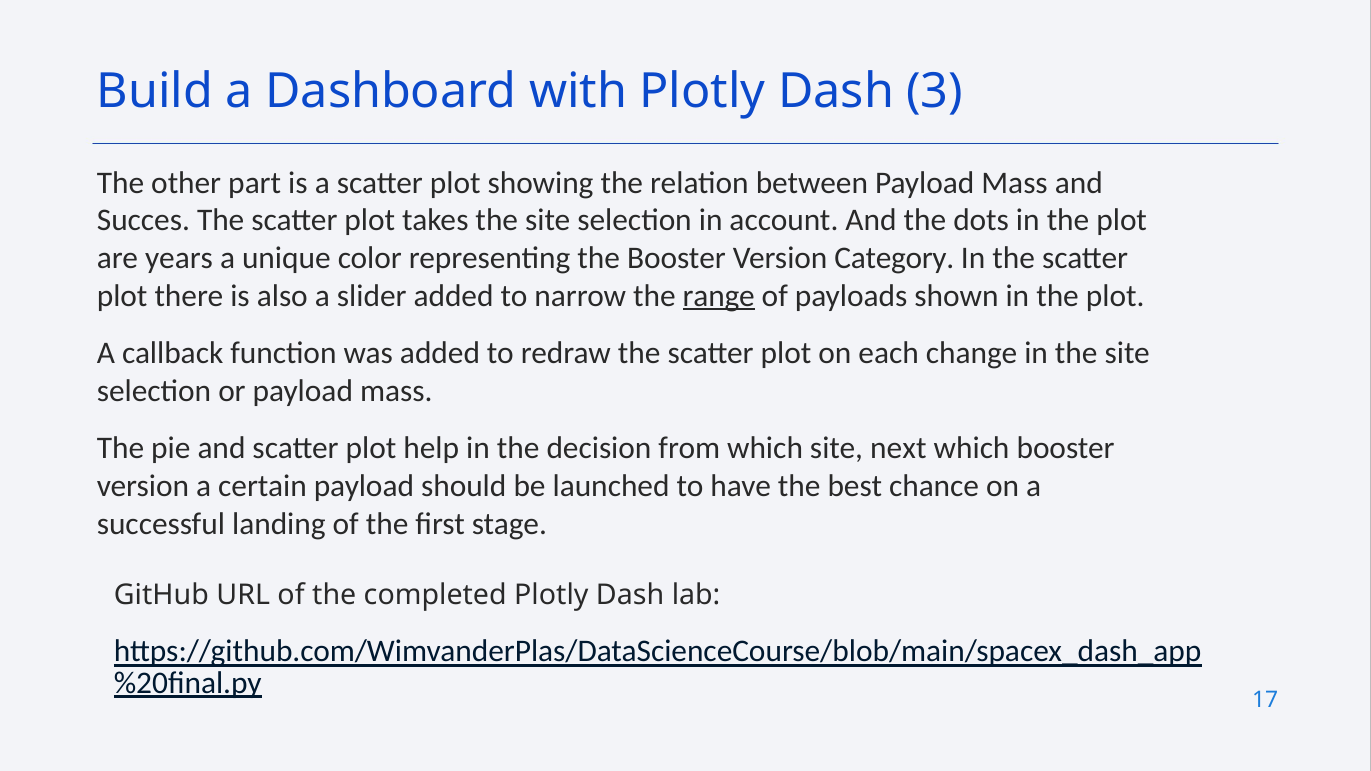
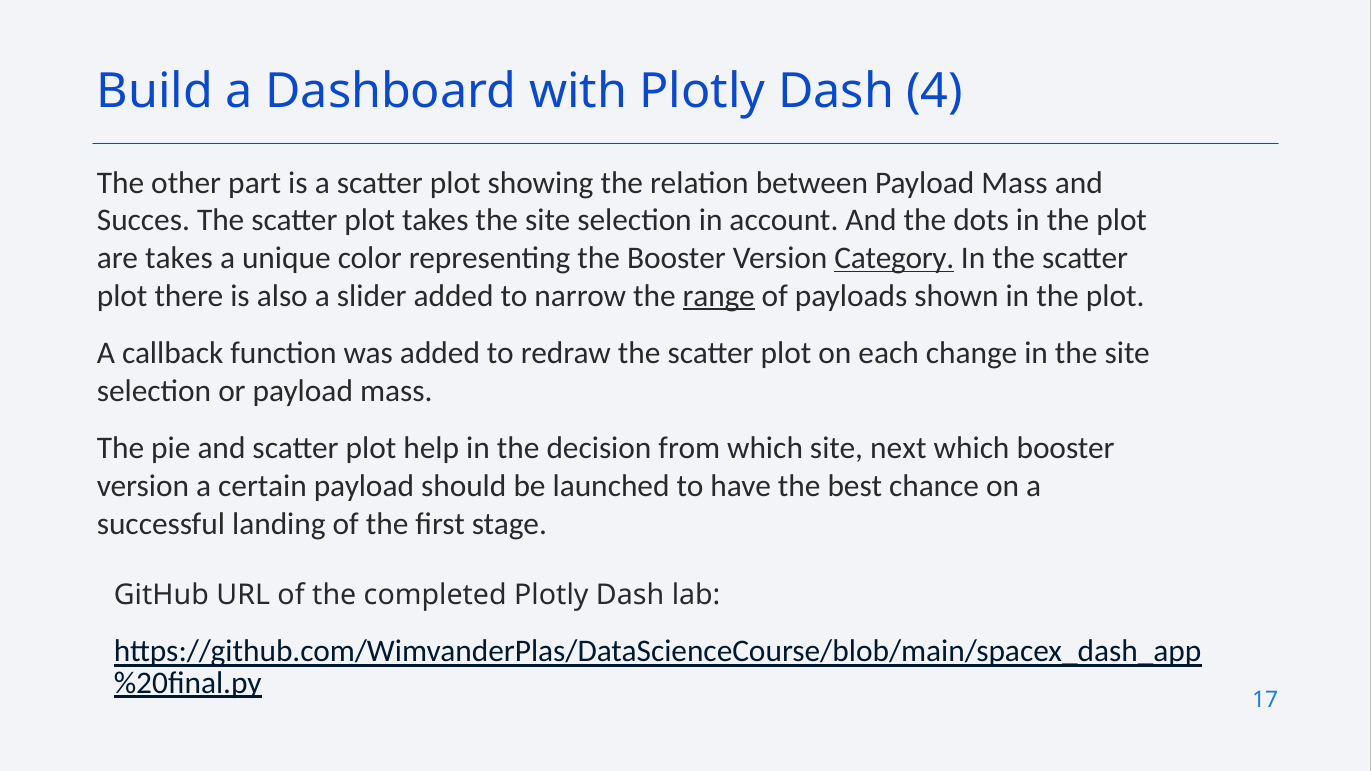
3: 3 -> 4 (935, 92)
are years: years -> takes (179, 258)
Category underline: none -> present (894, 258)
